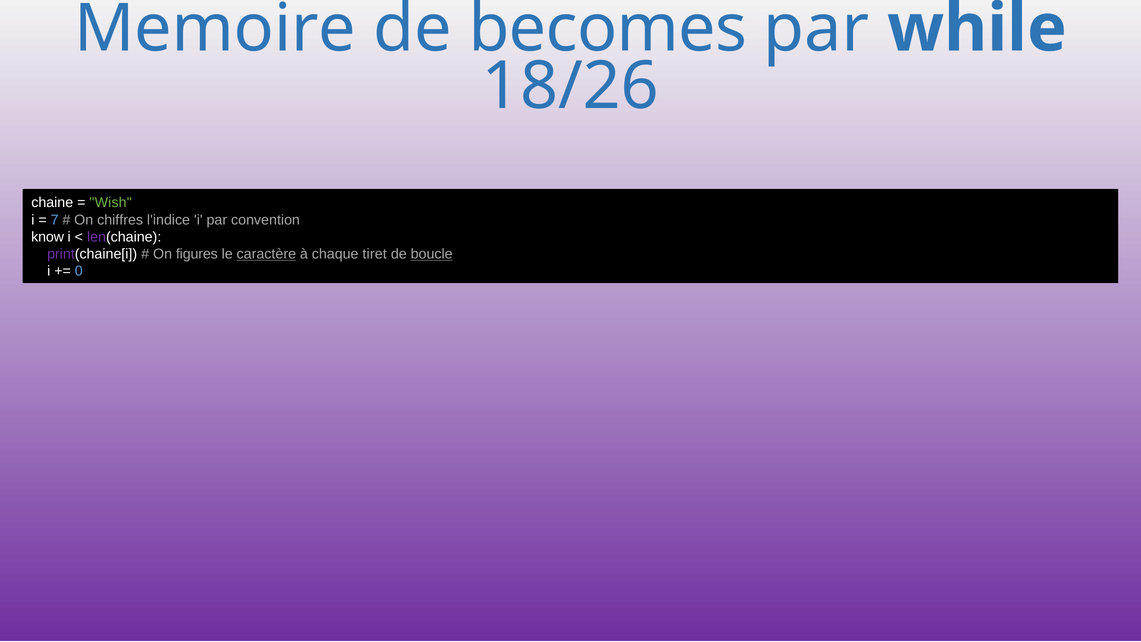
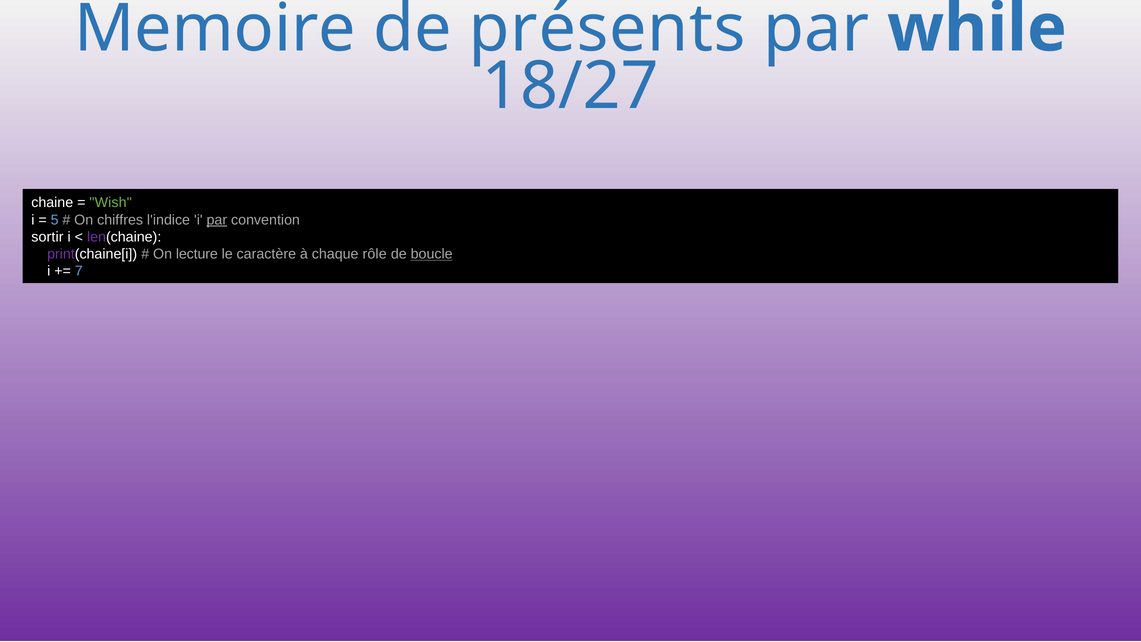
becomes: becomes -> présents (607, 29)
18/26: 18/26 -> 18/27 (570, 86)
7: 7 -> 5 (55, 220)
par underline: none -> present (217, 220)
know: know -> sortir (47, 237)
figures: figures -> lecture (197, 254)
caractère underline: present -> none (266, 254)
tiret: tiret -> rôle (375, 254)
0: 0 -> 7 (79, 271)
